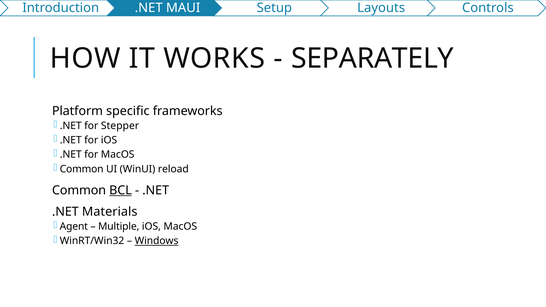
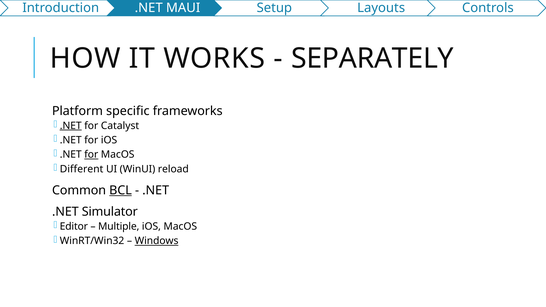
.NET underline: none -> present (71, 126)
Stepper: Stepper -> Catalyst (120, 126)
for underline: none -> present (91, 155)
Common: Common -> Different (82, 169)
Materials: Materials -> Simulator (110, 212)
Agent: Agent -> Editor (74, 227)
